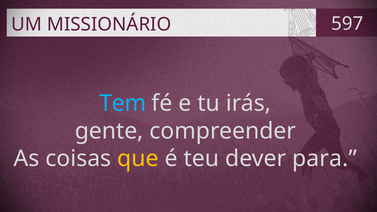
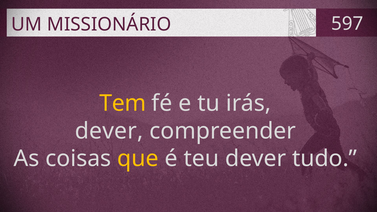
Tem colour: light blue -> yellow (123, 103)
gente: gente -> dever (109, 131)
para: para -> tudo (324, 159)
